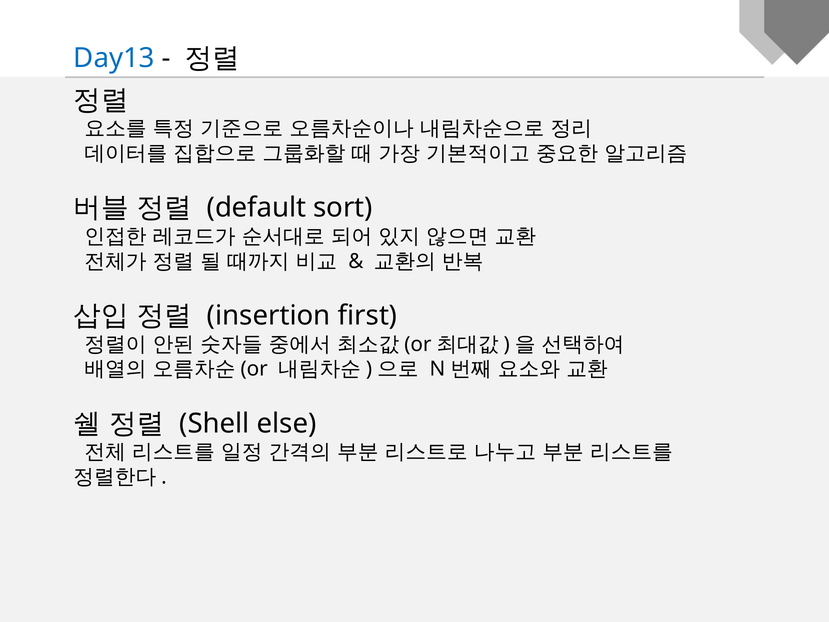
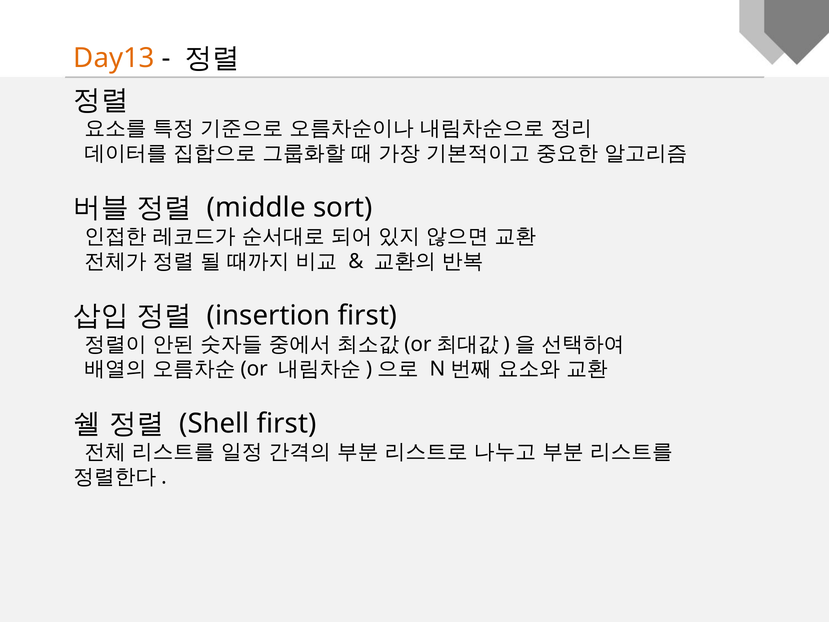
Day13 colour: blue -> orange (114, 58)
default: default -> middle (256, 208)
Shell else: else -> first (287, 423)
